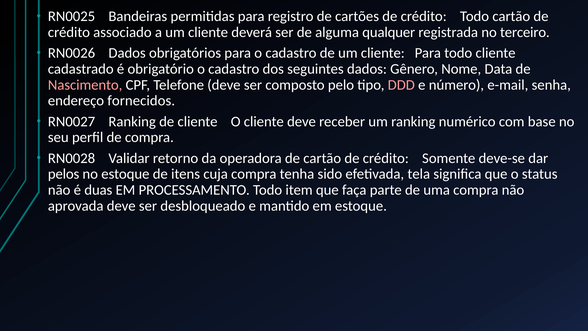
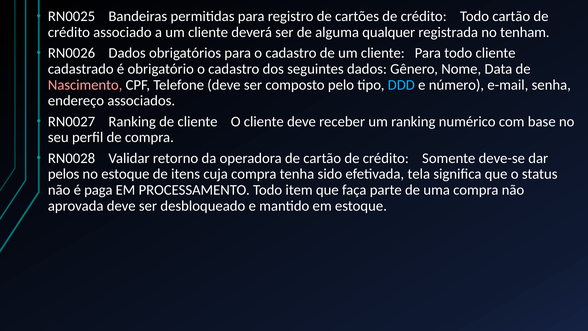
terceiro: terceiro -> tenham (525, 32)
DDD colour: pink -> light blue (401, 85)
fornecidos: fornecidos -> associados (141, 101)
duas: duas -> paga (98, 190)
